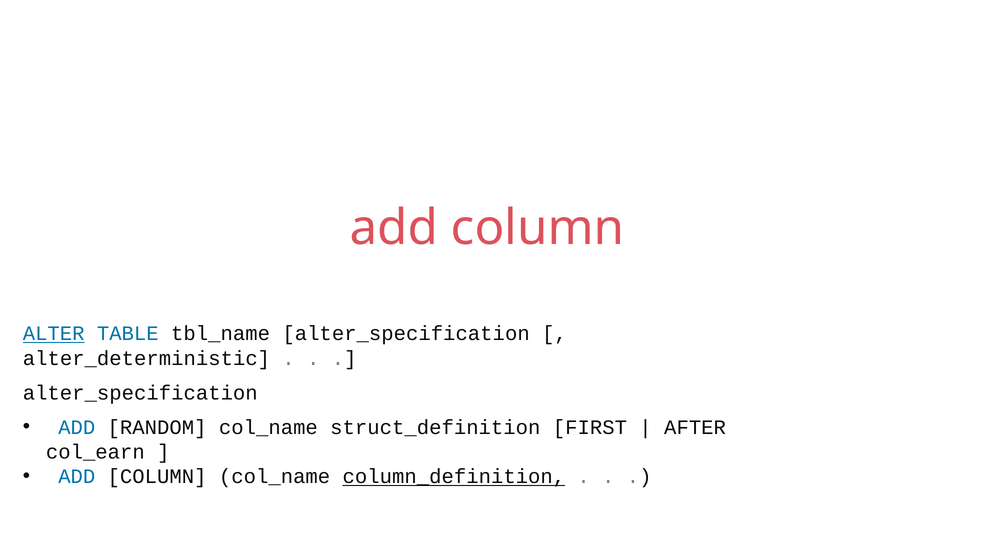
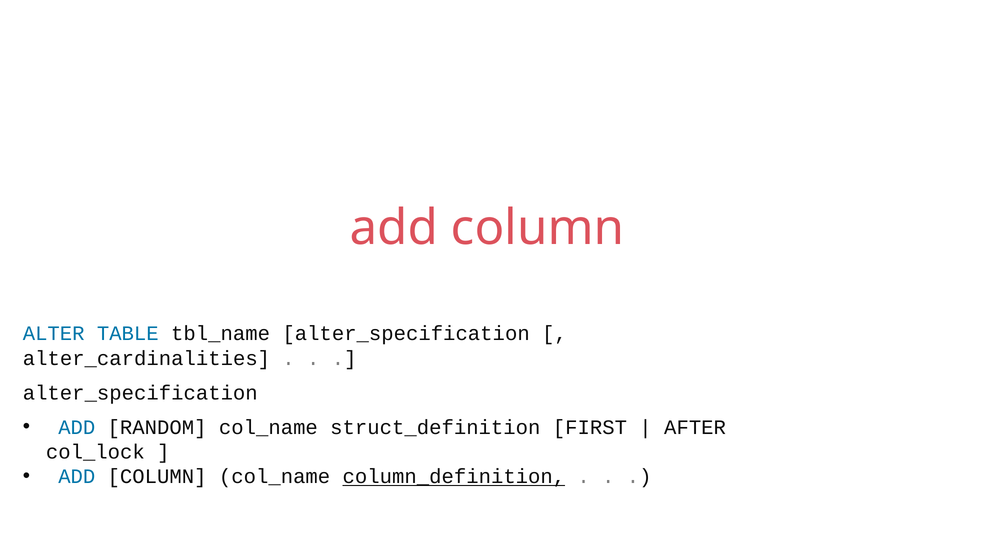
ALTER underline: present -> none (54, 334)
alter_deterministic: alter_deterministic -> alter_cardinalities (146, 358)
col_earn: col_earn -> col_lock (95, 452)
